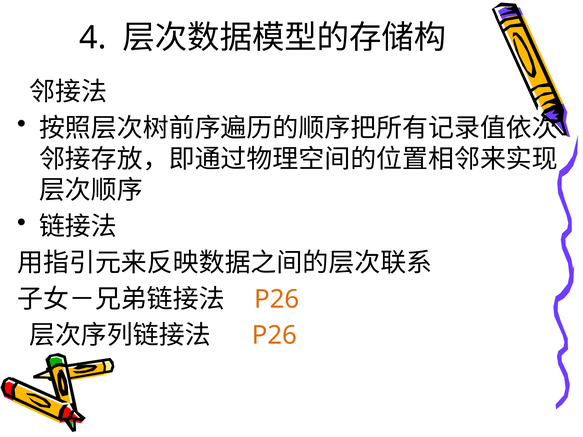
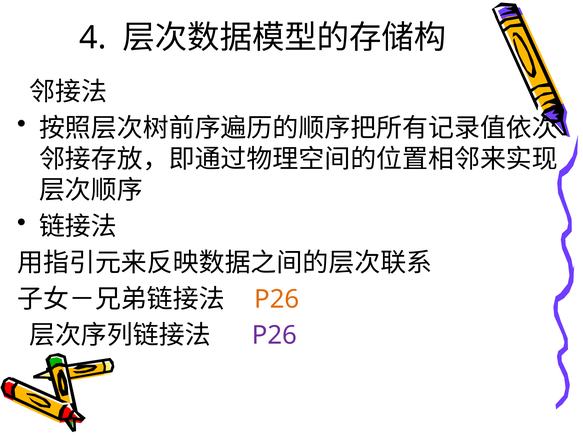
P26 colour: orange -> purple (274, 336)
